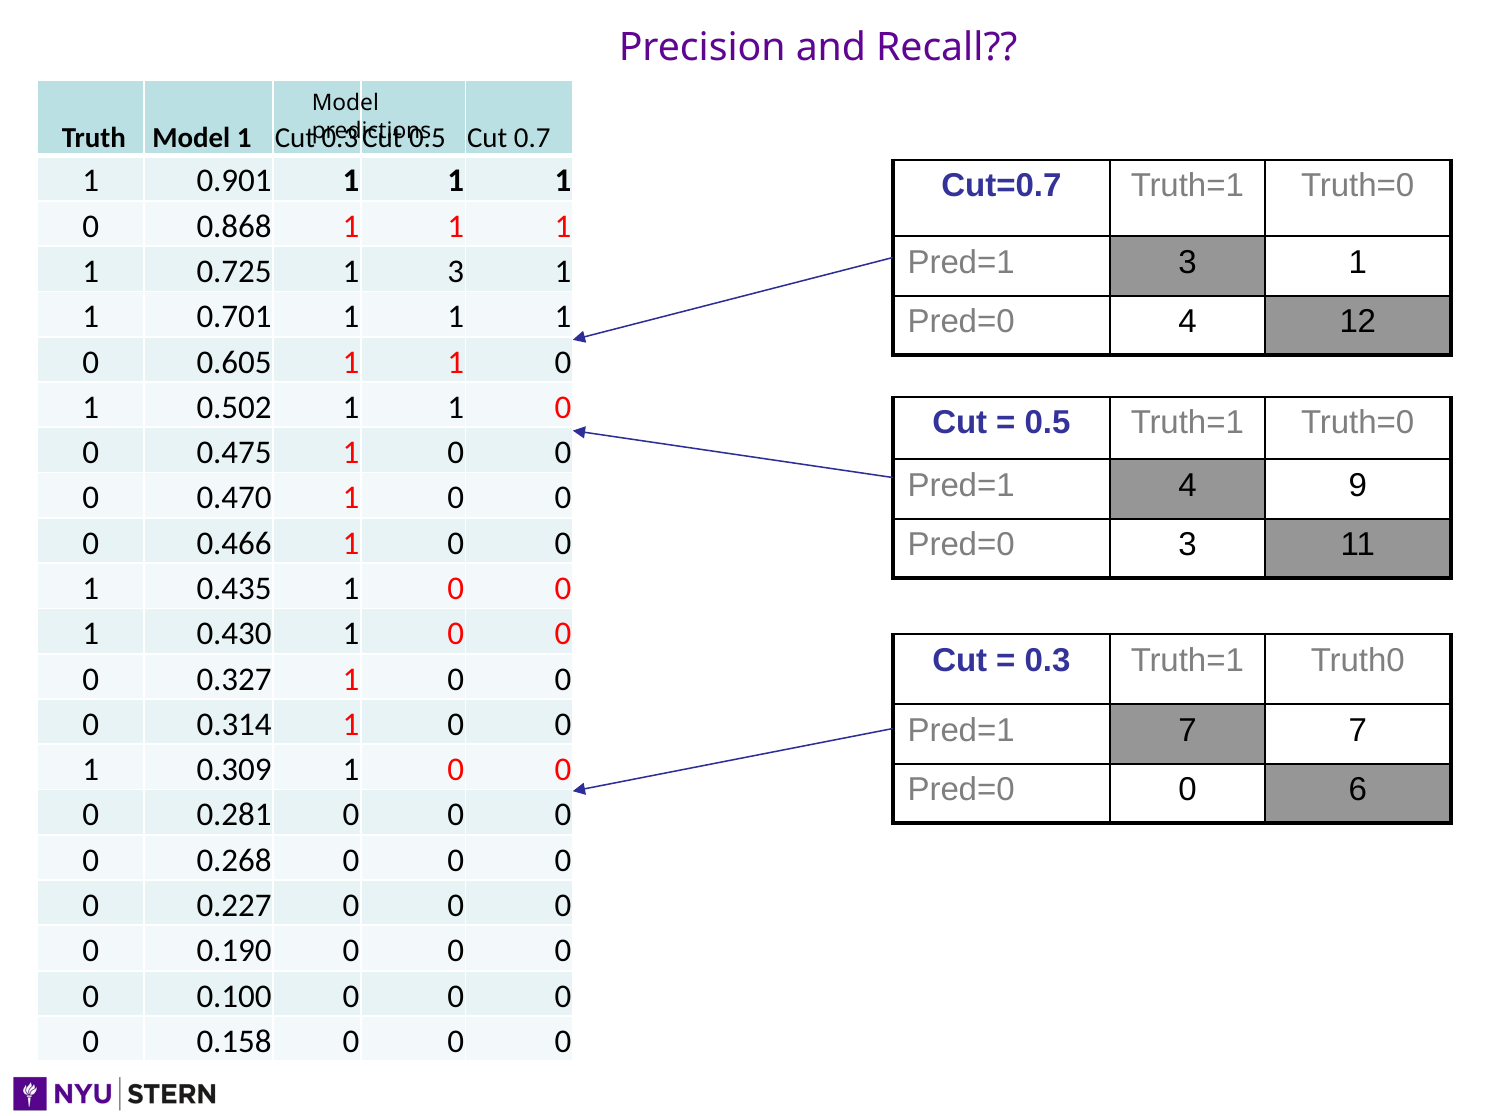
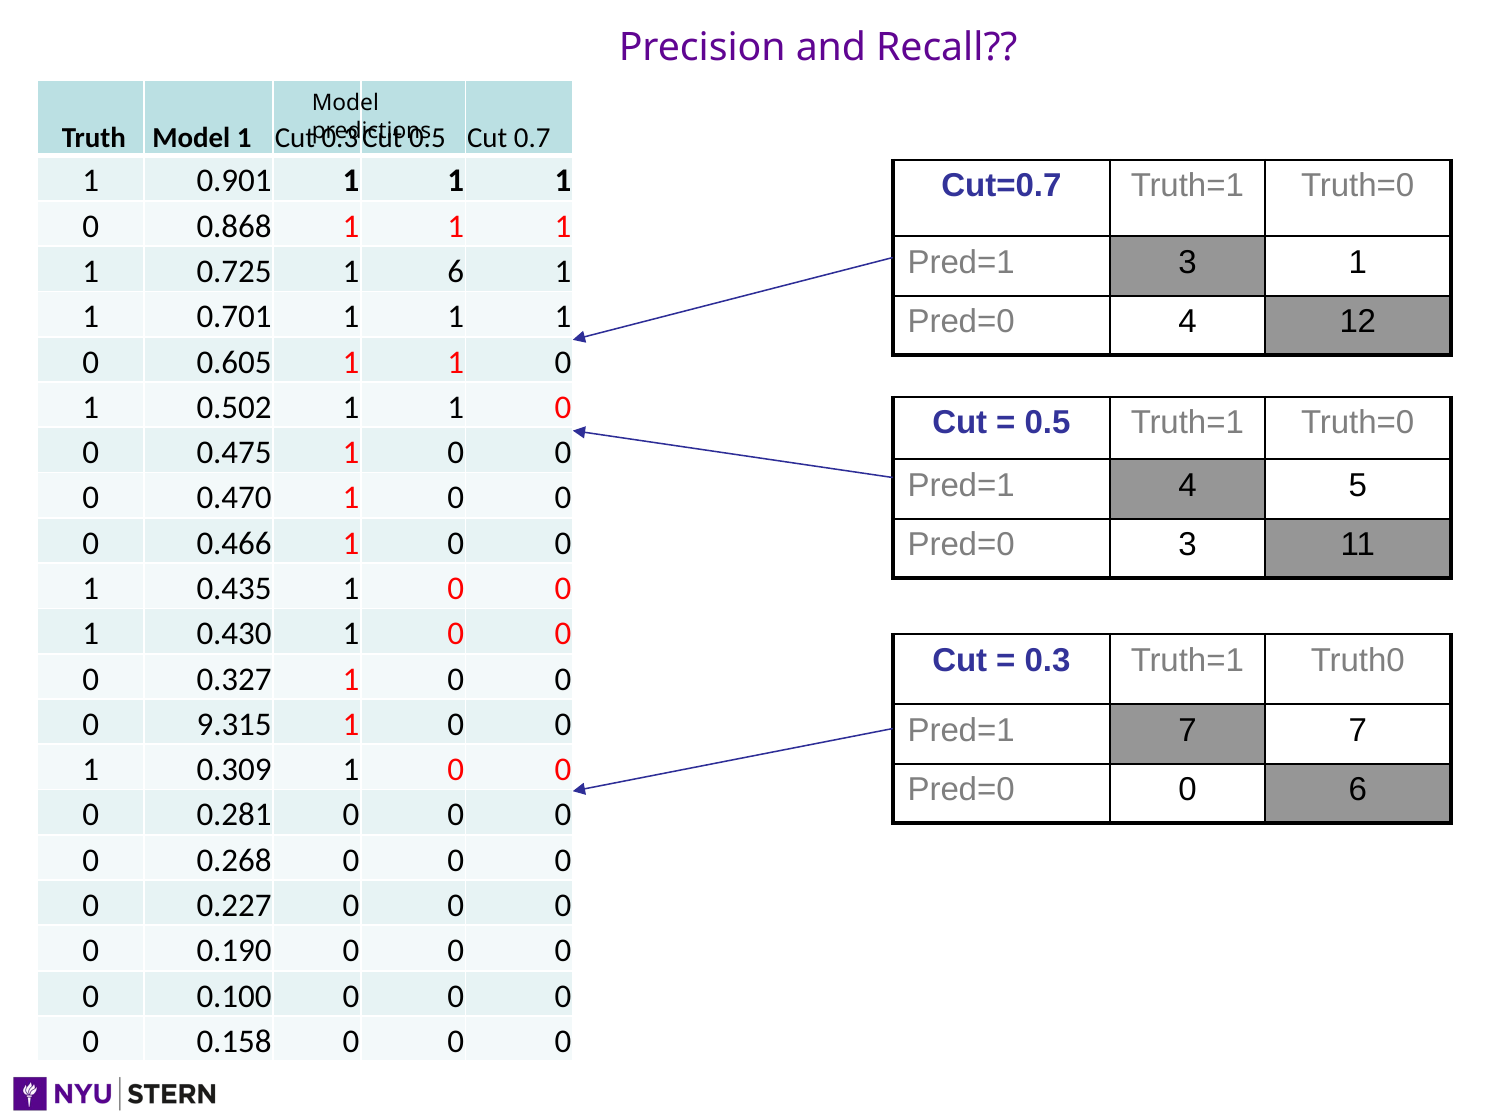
1 3: 3 -> 6 (456, 272)
9: 9 -> 5 (1358, 486)
0.314: 0.314 -> 9.315 (234, 724)
